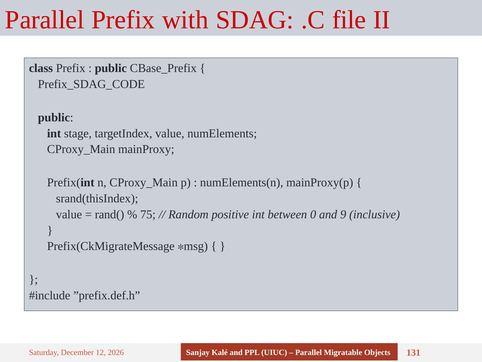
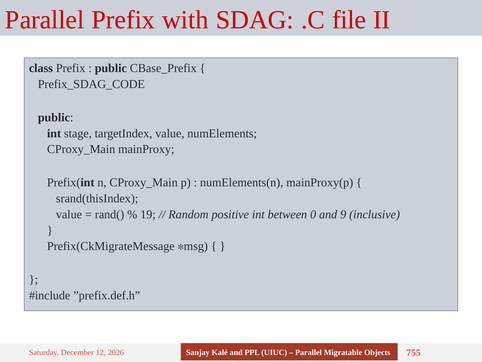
75: 75 -> 19 (148, 214)
131: 131 -> 755 (414, 352)
